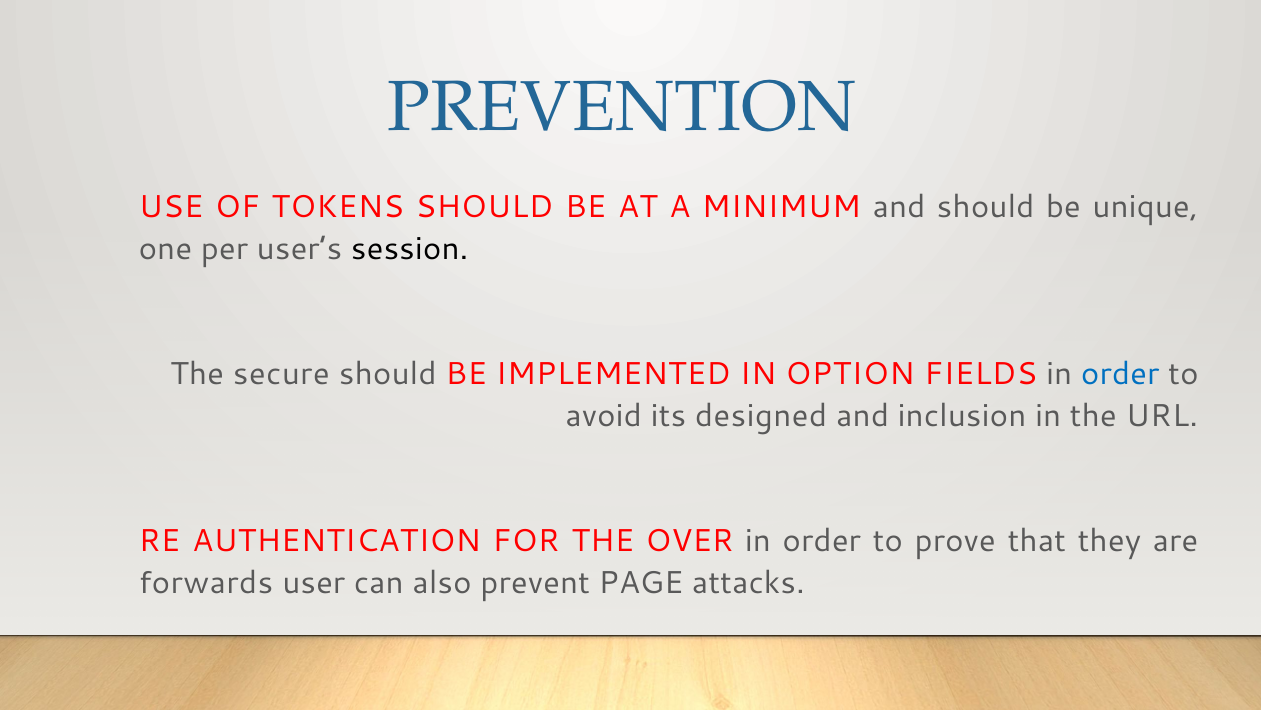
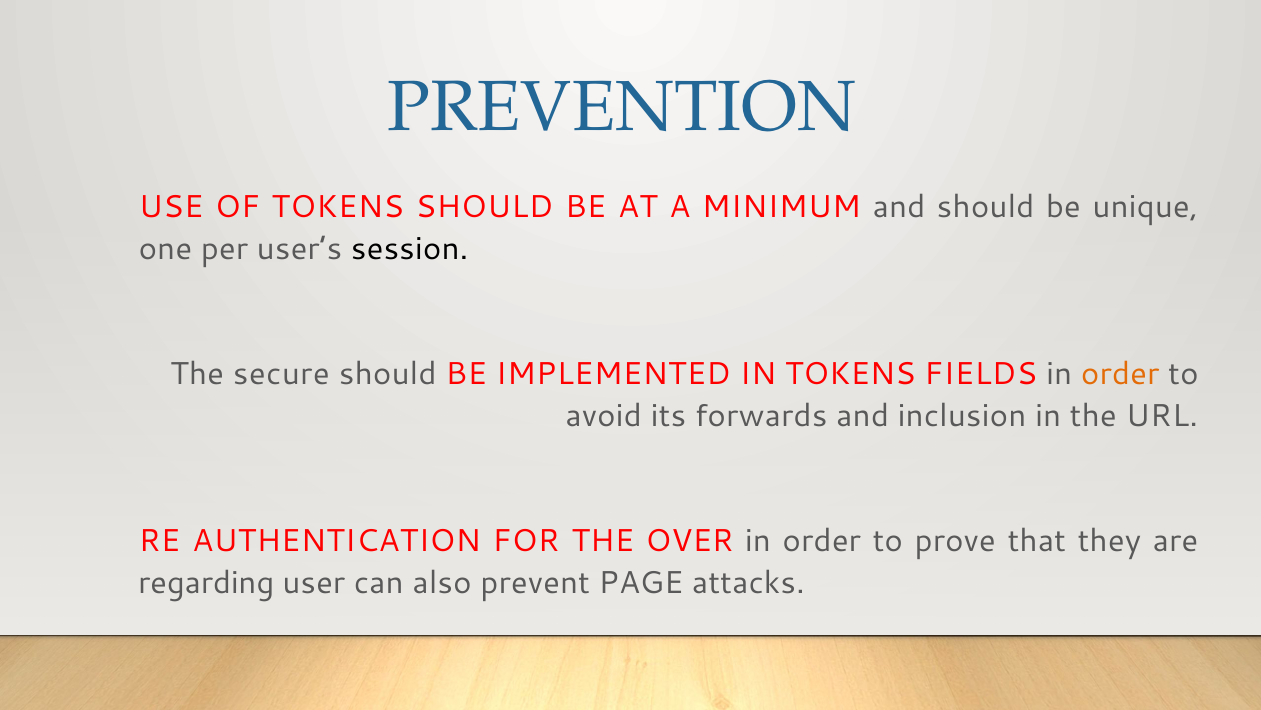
IN OPTION: OPTION -> TOKENS (850, 374)
order colour: blue -> orange (1120, 374)
designed: designed -> forwards (761, 415)
forwards: forwards -> regarding (206, 582)
